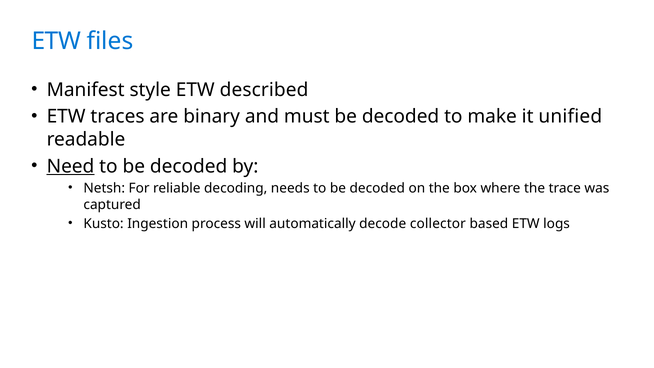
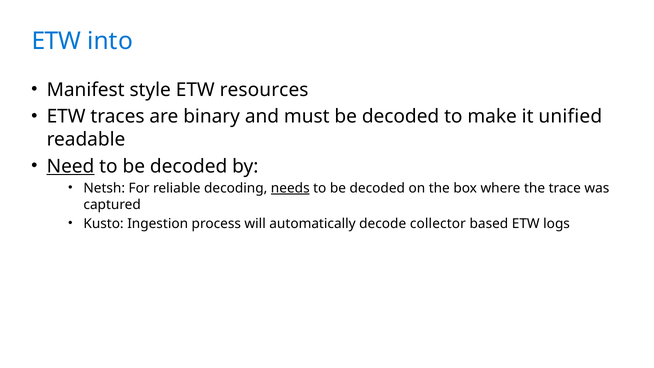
files: files -> into (110, 41)
described: described -> resources (264, 90)
needs underline: none -> present (290, 188)
